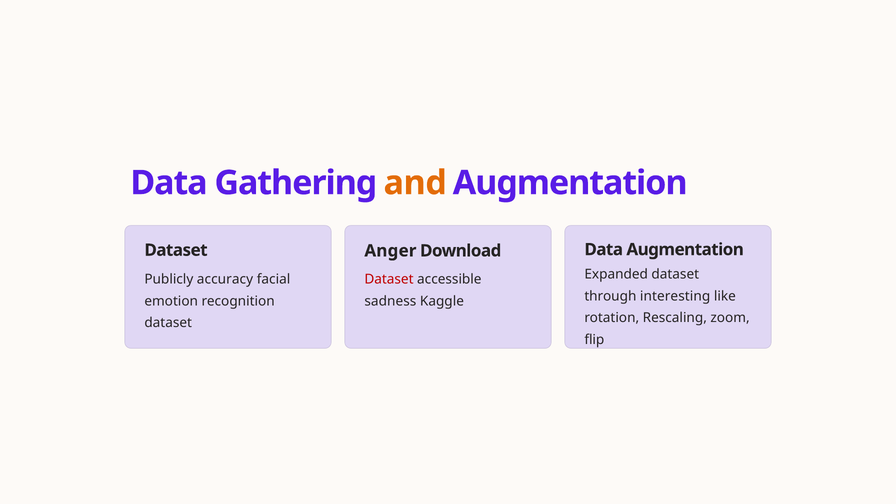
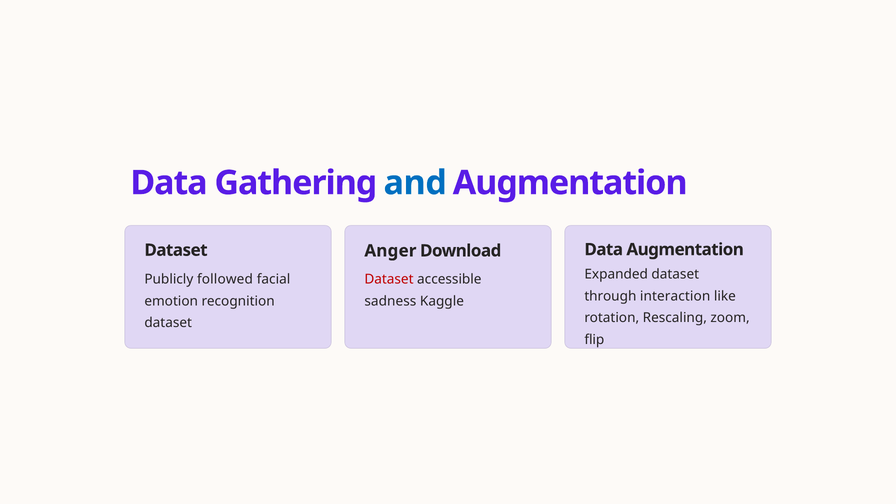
and colour: orange -> blue (415, 183)
accuracy: accuracy -> followed (225, 279)
interesting: interesting -> interaction (675, 296)
